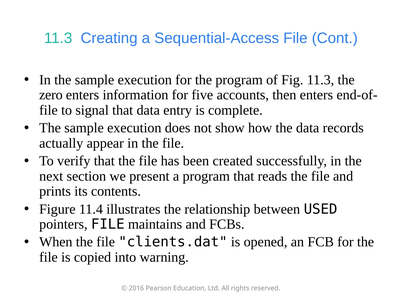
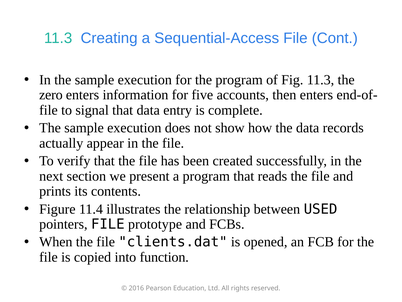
maintains: maintains -> prototype (155, 224)
warning: warning -> function (164, 257)
